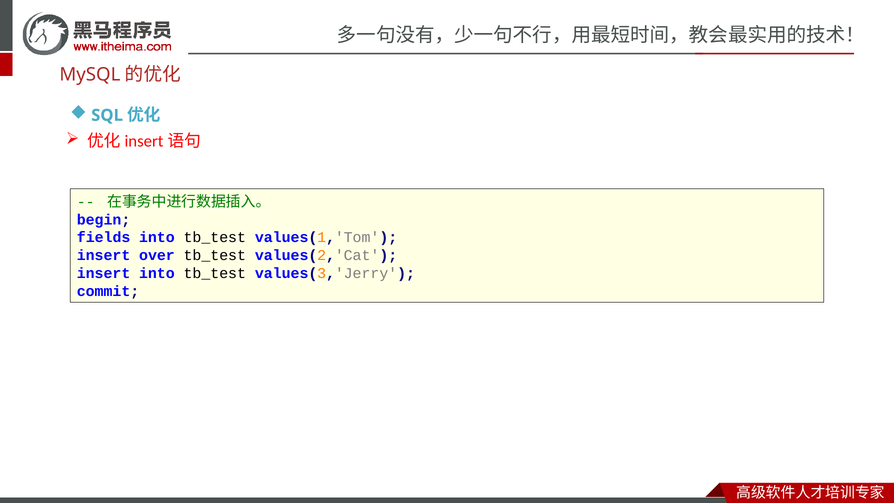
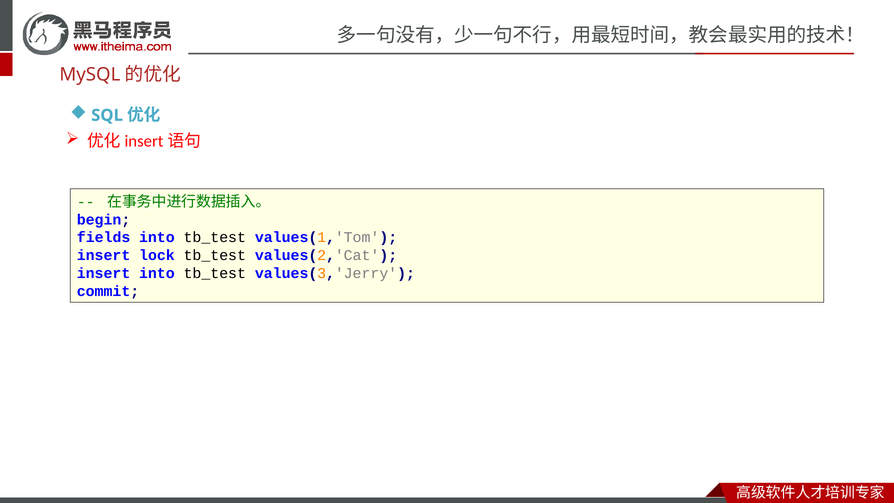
over: over -> lock (157, 255)
